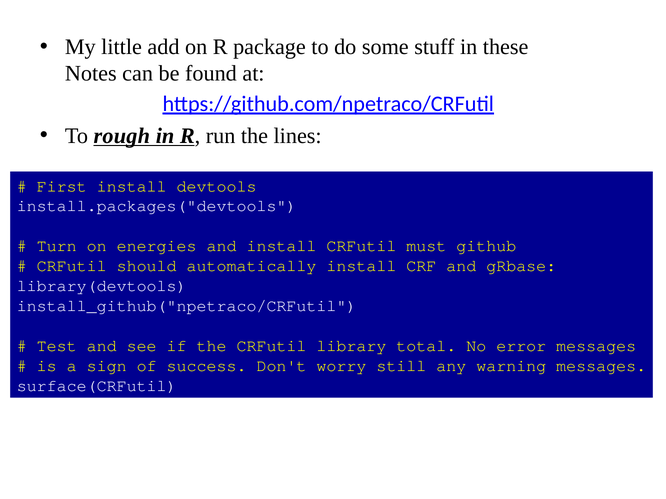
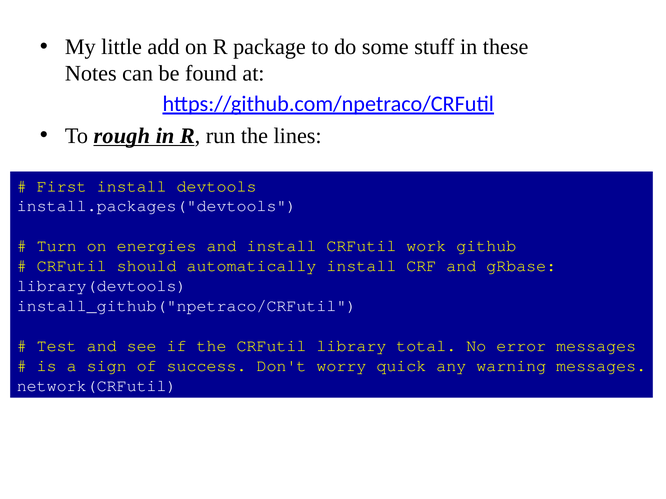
must: must -> work (426, 246)
still: still -> quick (401, 366)
surface(CRFutil: surface(CRFutil -> network(CRFutil (97, 386)
